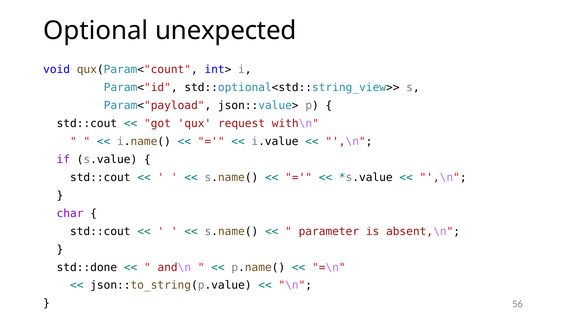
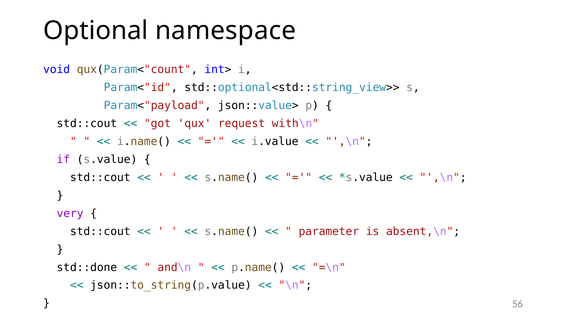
unexpected: unexpected -> namespace (226, 31)
char: char -> very (70, 214)
